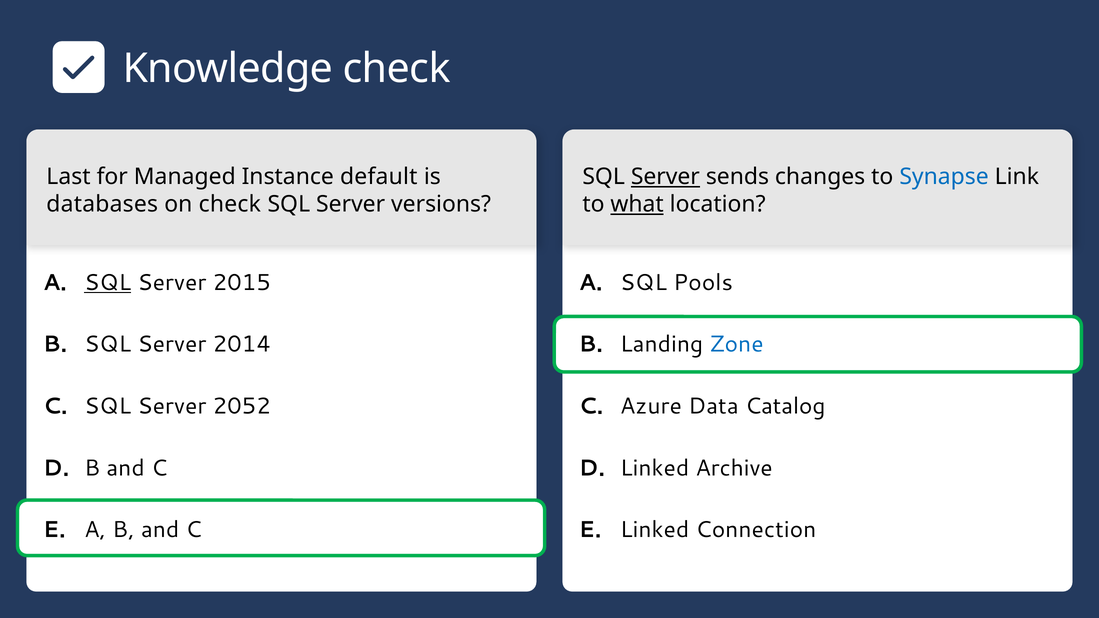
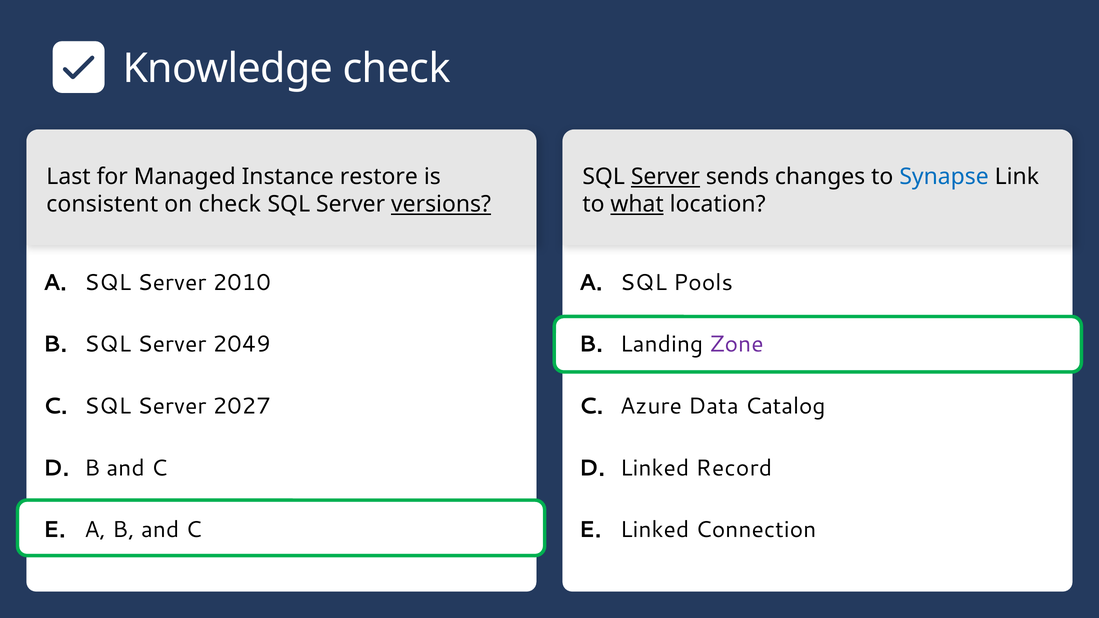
default: default -> restore (379, 177)
databases: databases -> consistent (102, 204)
versions underline: none -> present (441, 204)
SQL underline: present -> none (108, 283)
2015: 2015 -> 2010 (242, 283)
2014: 2014 -> 2049 (242, 345)
Zone colour: blue -> purple (736, 345)
2052: 2052 -> 2027 (242, 406)
Archive: Archive -> Record (734, 468)
